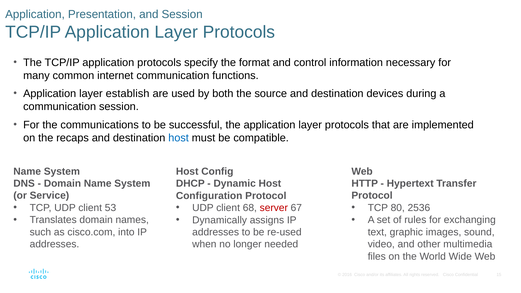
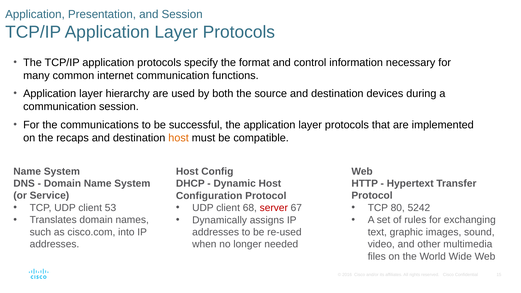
establish: establish -> hierarchy (128, 94)
host colour: blue -> orange (179, 138)
2536: 2536 -> 5242 (419, 208)
